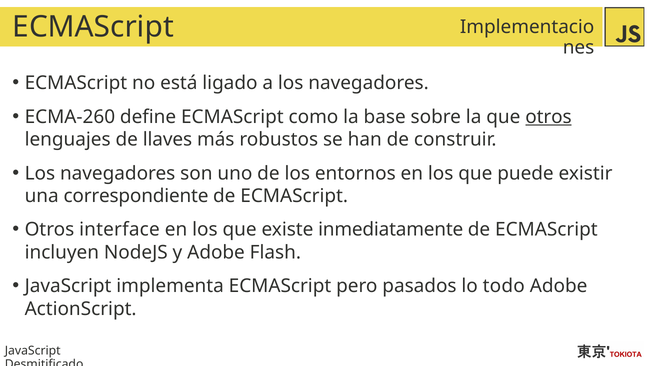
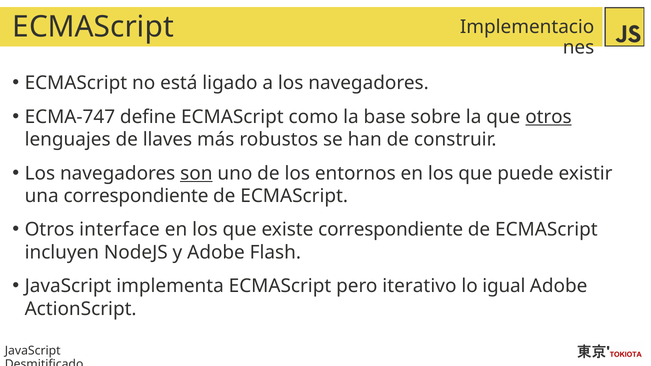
ECMA-260: ECMA-260 -> ECMA-747 (70, 117)
son underline: none -> present (196, 173)
existe inmediatamente: inmediatamente -> correspondiente (391, 230)
pasados: pasados -> iterativo (419, 286)
todo: todo -> igual (504, 286)
